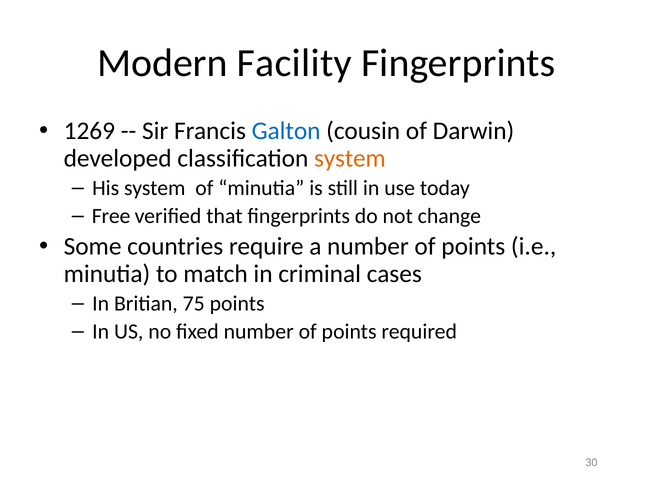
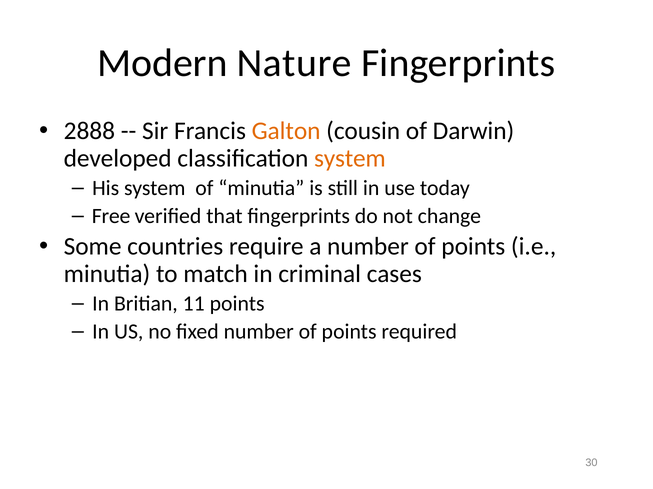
Facility: Facility -> Nature (294, 63)
1269: 1269 -> 2888 (89, 131)
Galton colour: blue -> orange (286, 131)
75: 75 -> 11 (194, 304)
